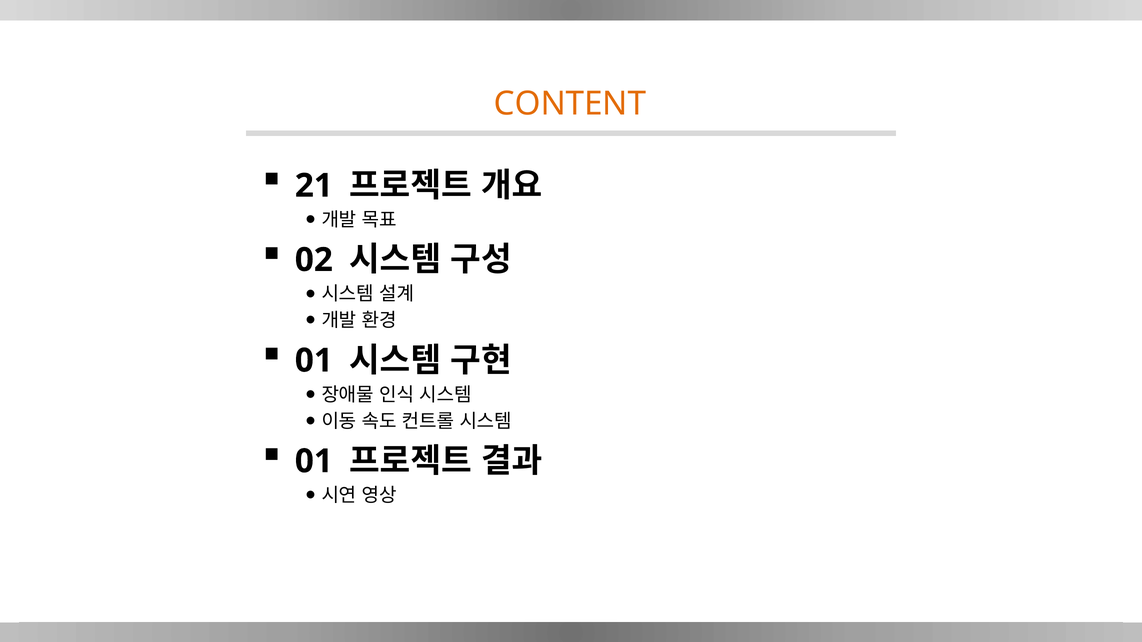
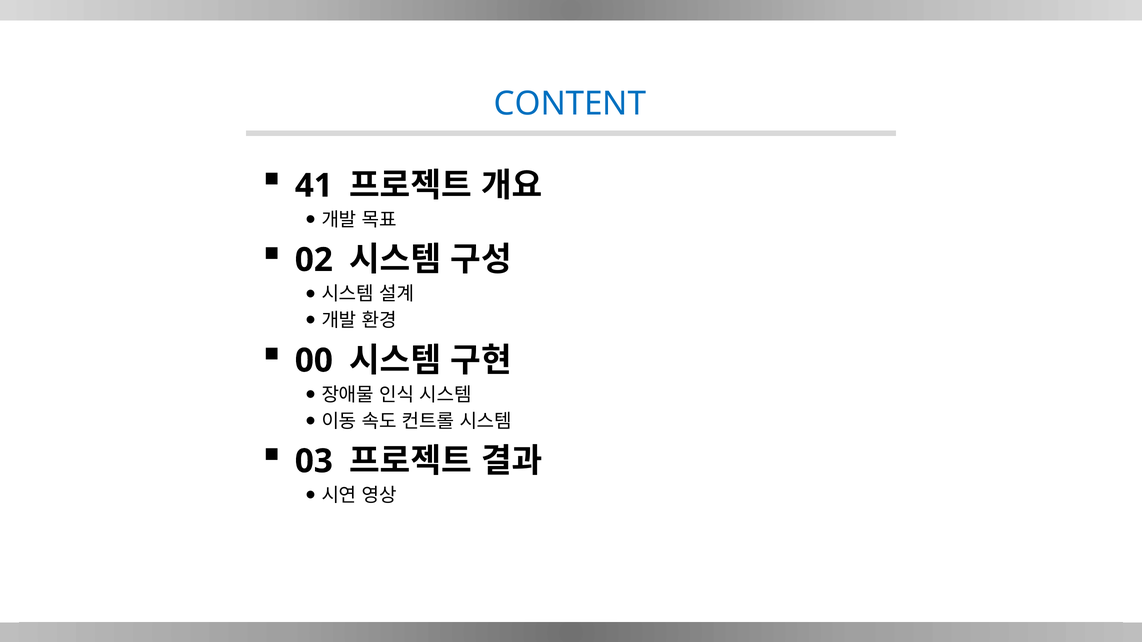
CONTENT colour: orange -> blue (570, 104)
21: 21 -> 41 (314, 186)
01: 01 -> 00 (314, 361)
01: 01 -> 03 (314, 461)
